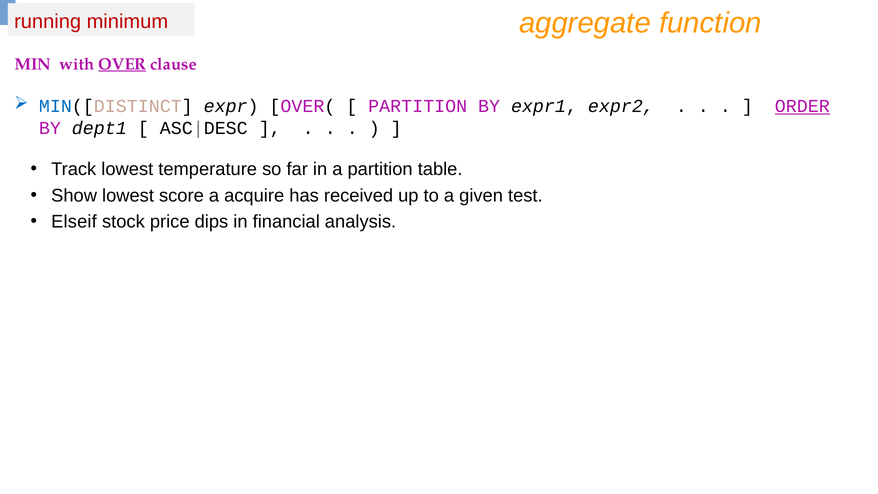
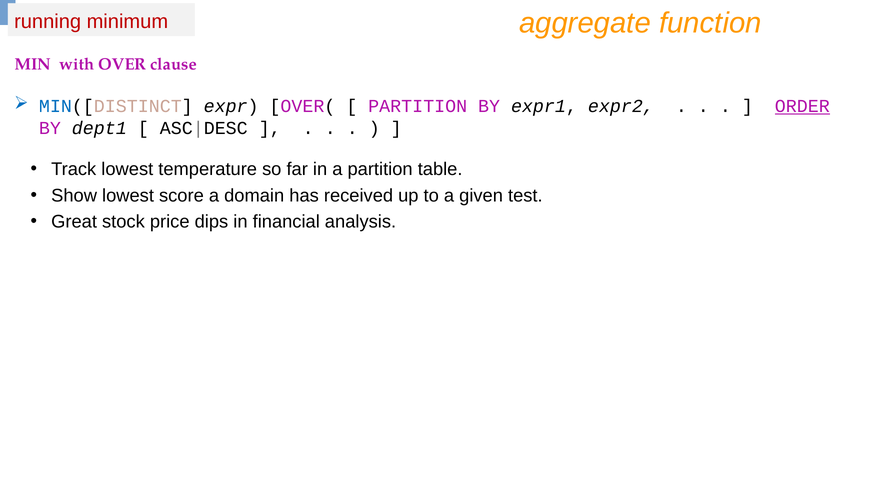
OVER underline: present -> none (122, 64)
acquire: acquire -> domain (254, 195)
Elseif: Elseif -> Great (74, 222)
